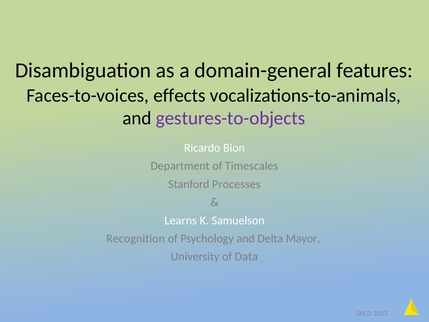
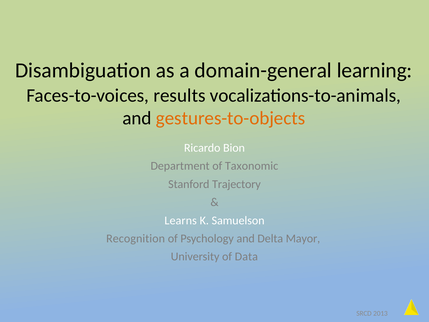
features: features -> learning (375, 70)
effects: effects -> results (179, 95)
gestures-to-objects colour: purple -> orange (231, 118)
Timescales: Timescales -> Taxonomic (252, 166)
Processes: Processes -> Trajectory (236, 184)
